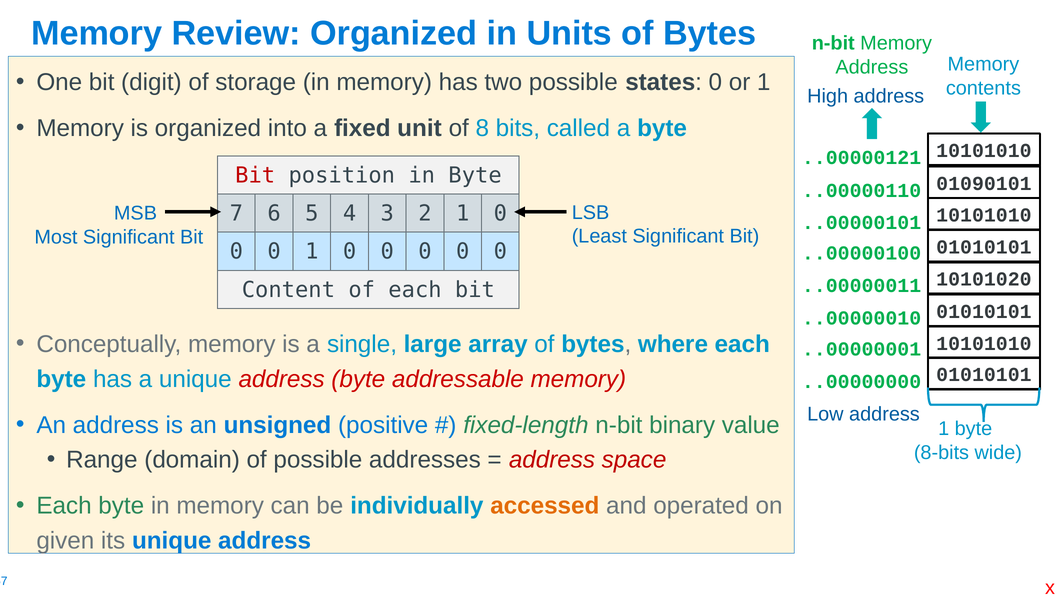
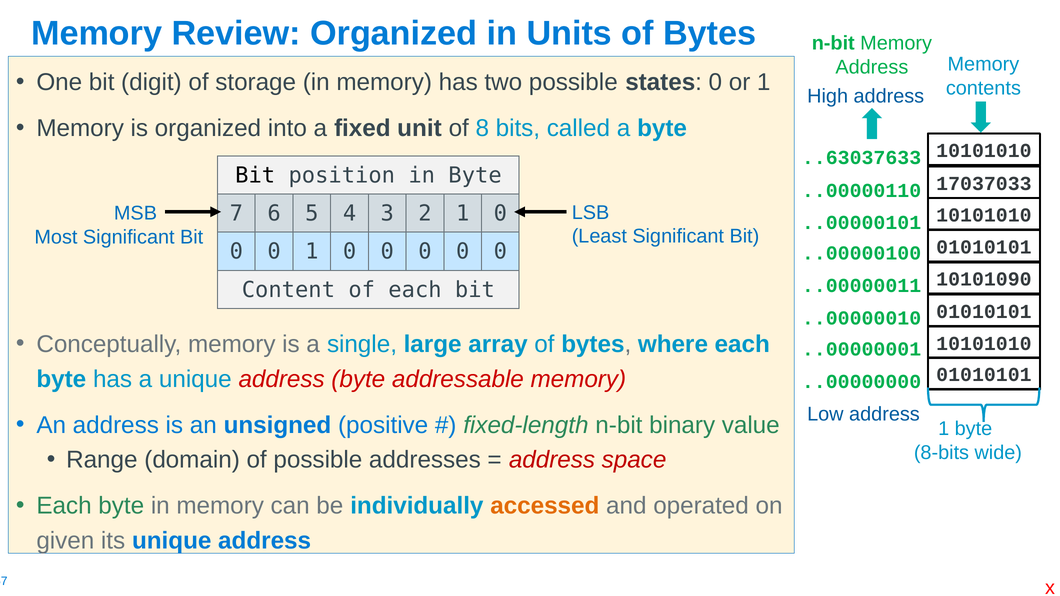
..00000121: ..00000121 -> ..63037633 (862, 158)
Bit colour: red -> black (255, 175)
01090101: 01090101 -> 17037033 (984, 184)
10101020: 10101020 -> 10101090 (984, 280)
